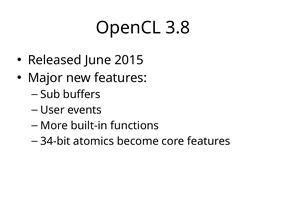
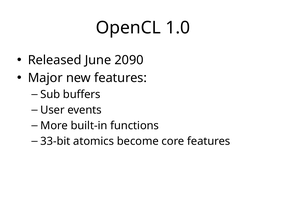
3.8: 3.8 -> 1.0 (178, 28)
2015: 2015 -> 2090 (129, 60)
34-bit: 34-bit -> 33-bit (55, 141)
